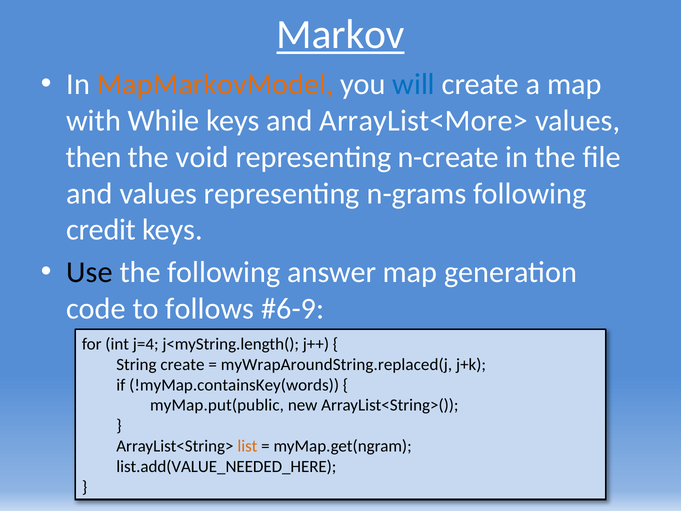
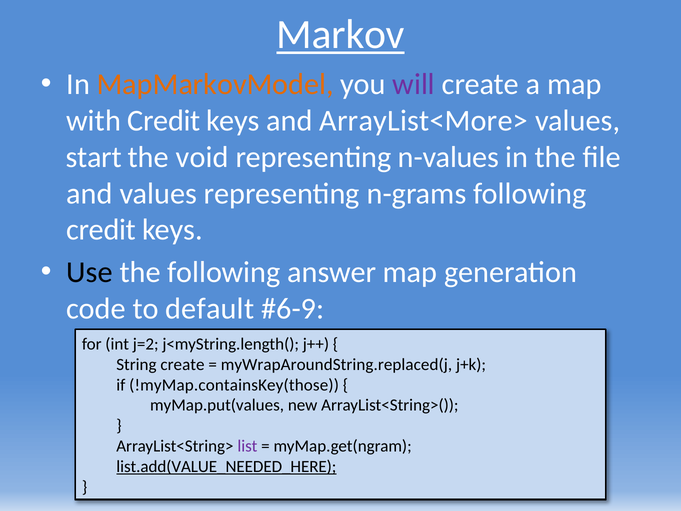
will colour: blue -> purple (414, 84)
with While: While -> Credit (164, 121)
then: then -> start (94, 157)
n-create: n-create -> n-values (448, 157)
follows: follows -> default (210, 309)
j=4: j=4 -> j=2 (146, 344)
!myMap.containsKey(words: !myMap.containsKey(words -> !myMap.containsKey(those (234, 385)
myMap.put(public: myMap.put(public -> myMap.put(values (217, 405)
list colour: orange -> purple (247, 446)
list.add(VALUE_NEEDED_HERE underline: none -> present (226, 466)
